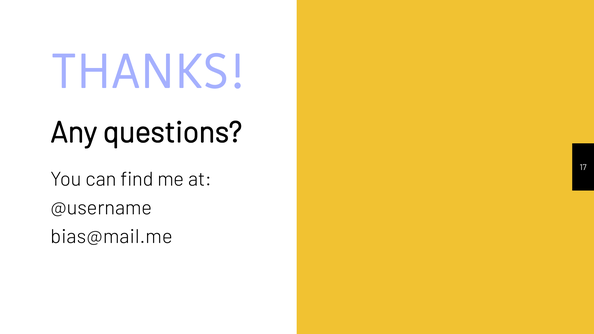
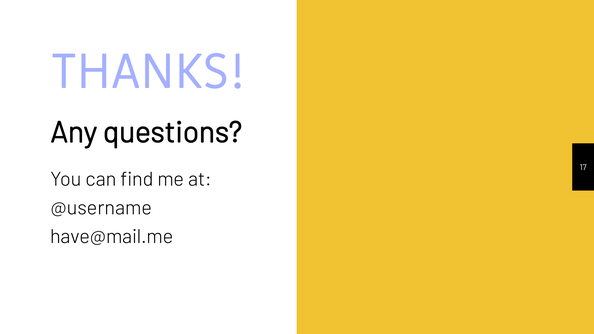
bias@mail.me: bias@mail.me -> have@mail.me (112, 237)
